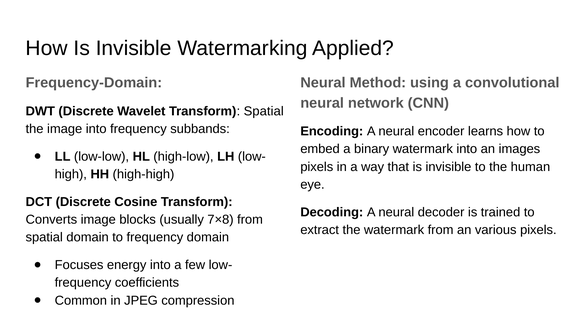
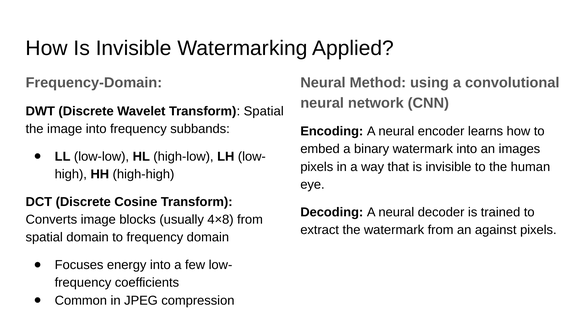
7×8: 7×8 -> 4×8 (221, 220)
various: various -> against (496, 230)
